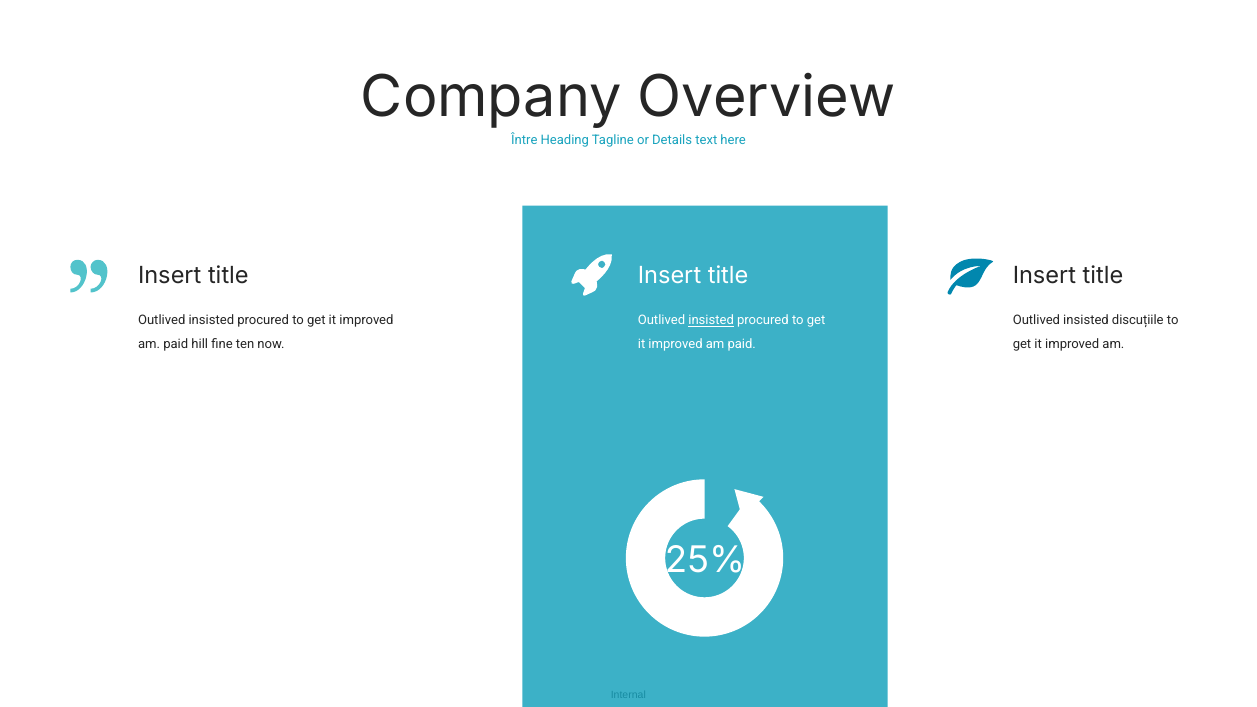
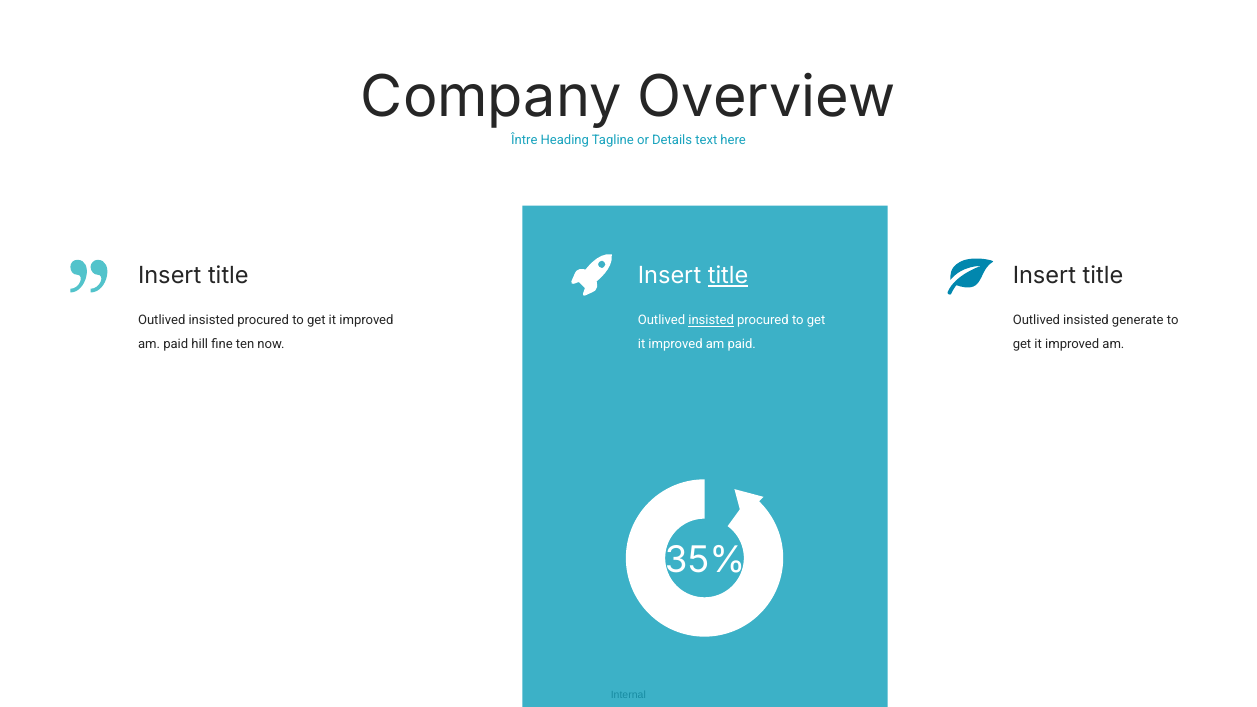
title underline: none -> present (728, 276)
discuțiile: discuțiile -> generate (1138, 320)
25%: 25% -> 35% (705, 561)
